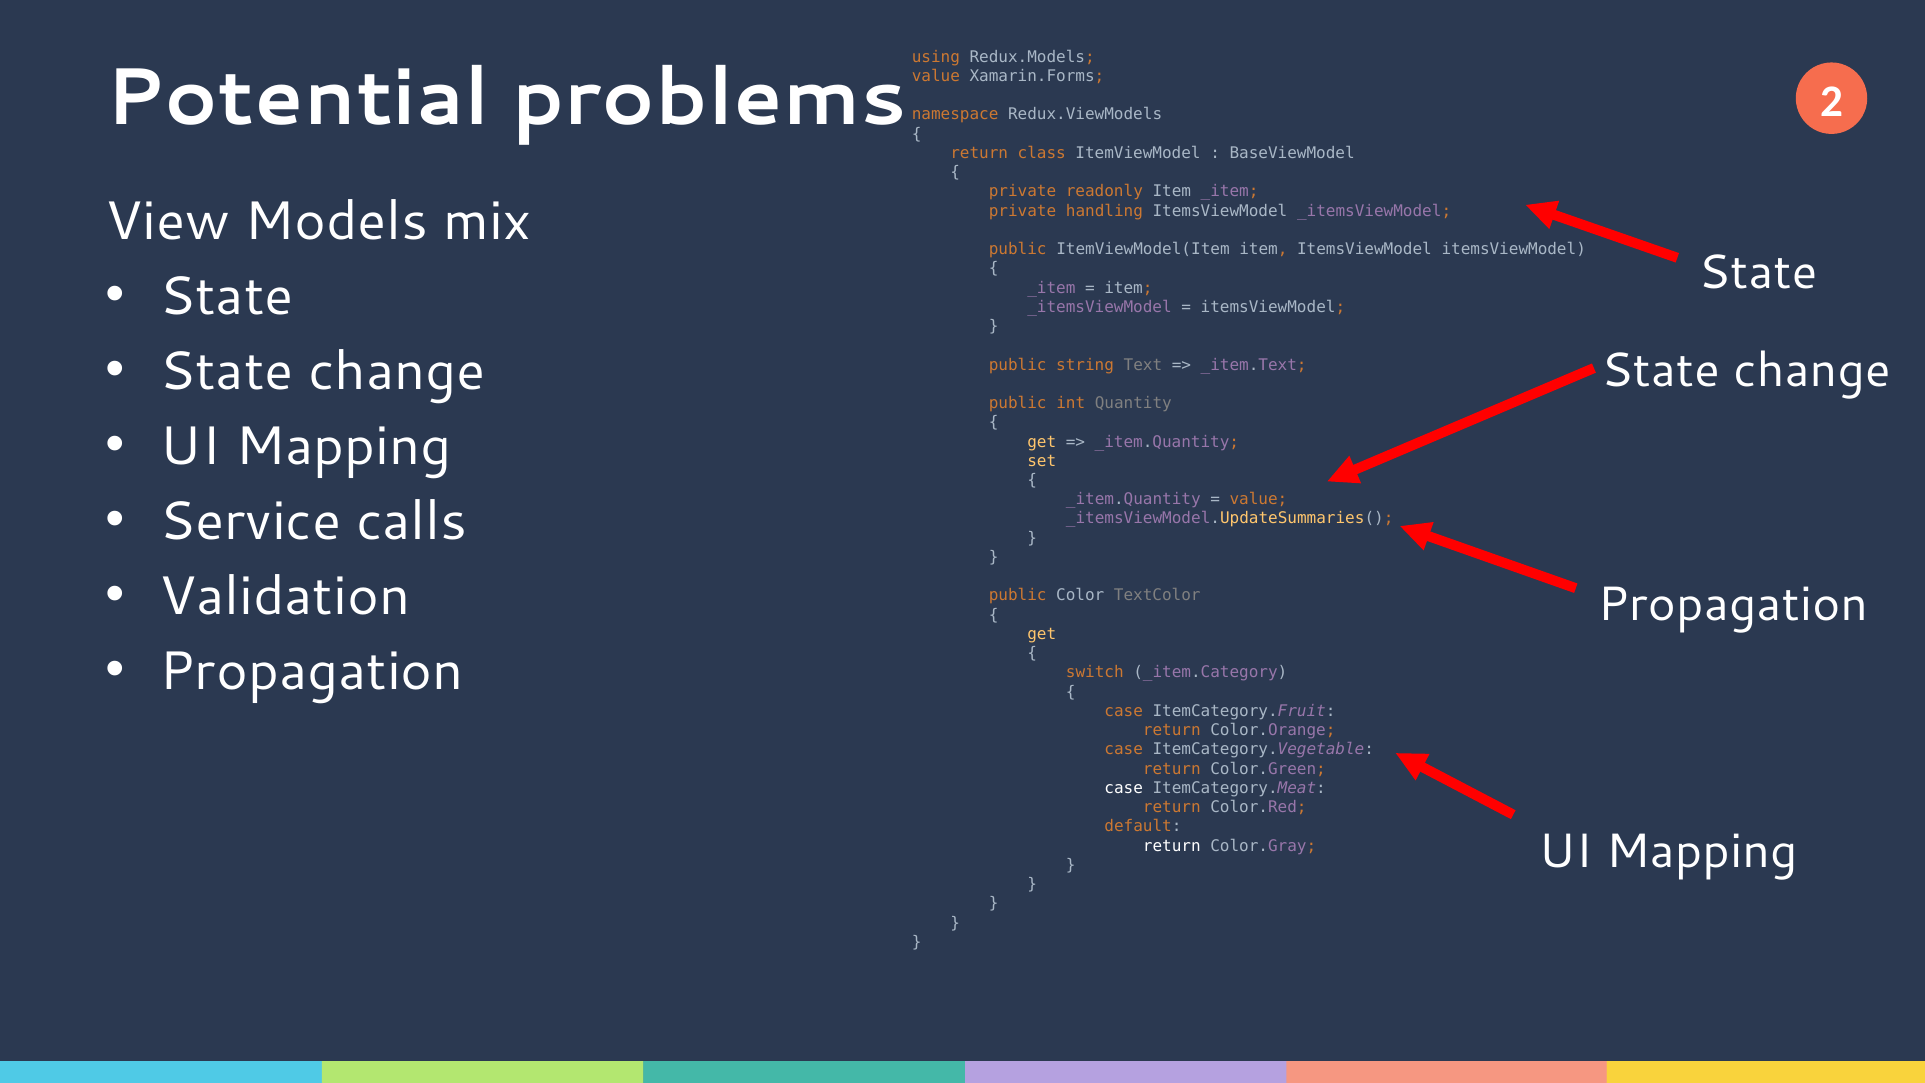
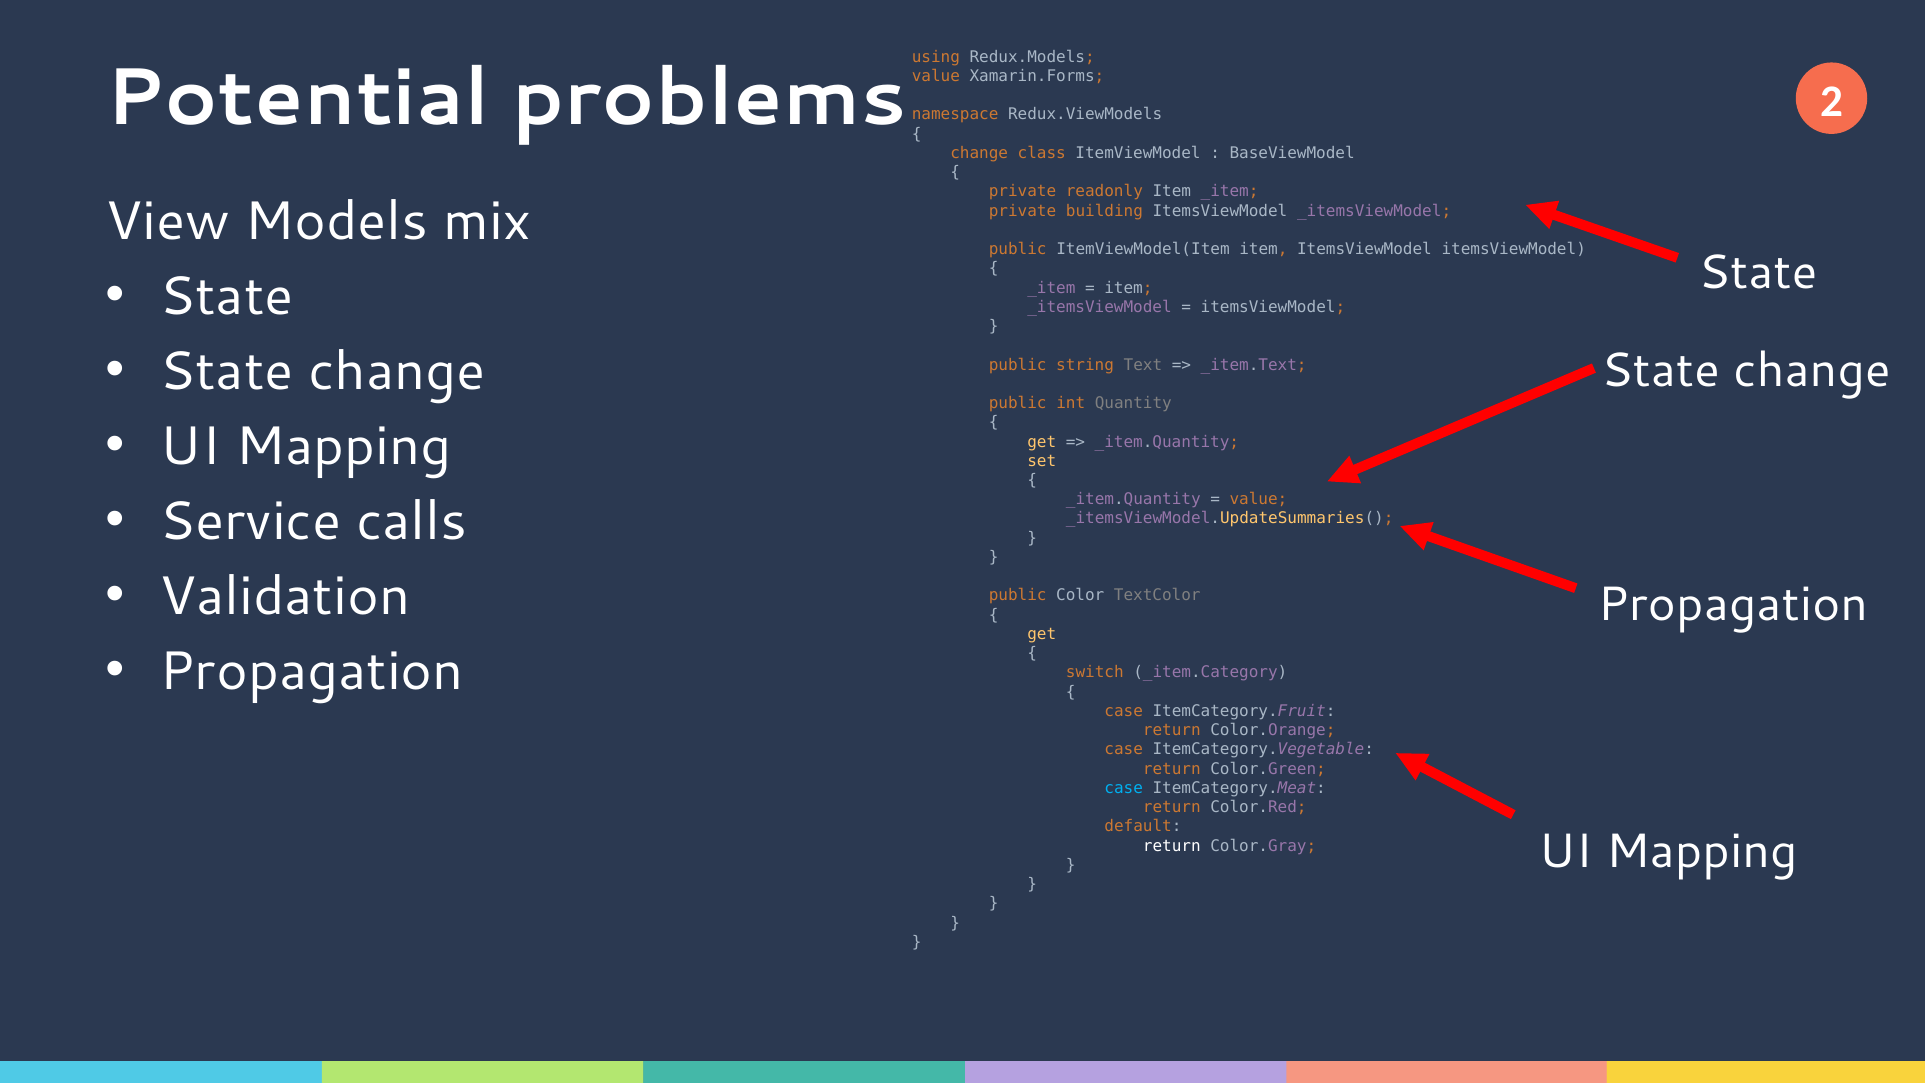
return: return -> change (979, 153)
handling: handling -> building (1104, 211)
case colour: white -> light blue (1124, 788)
